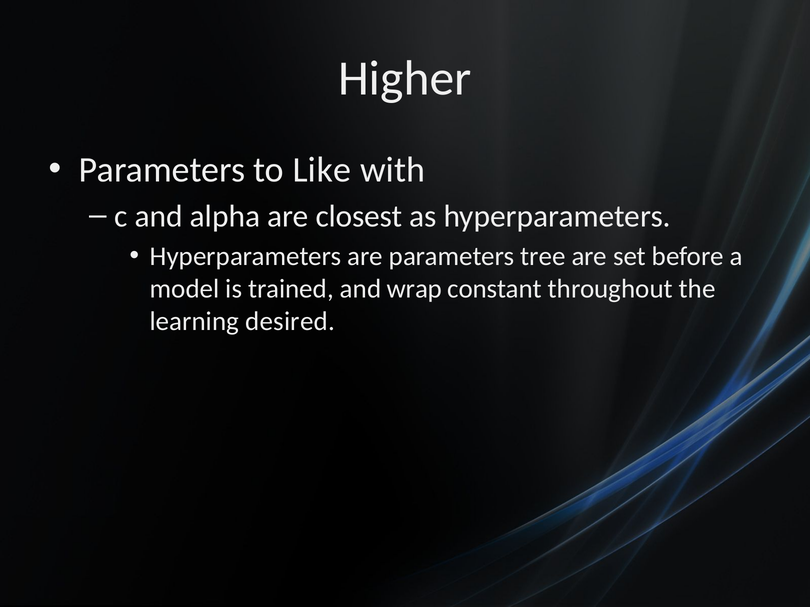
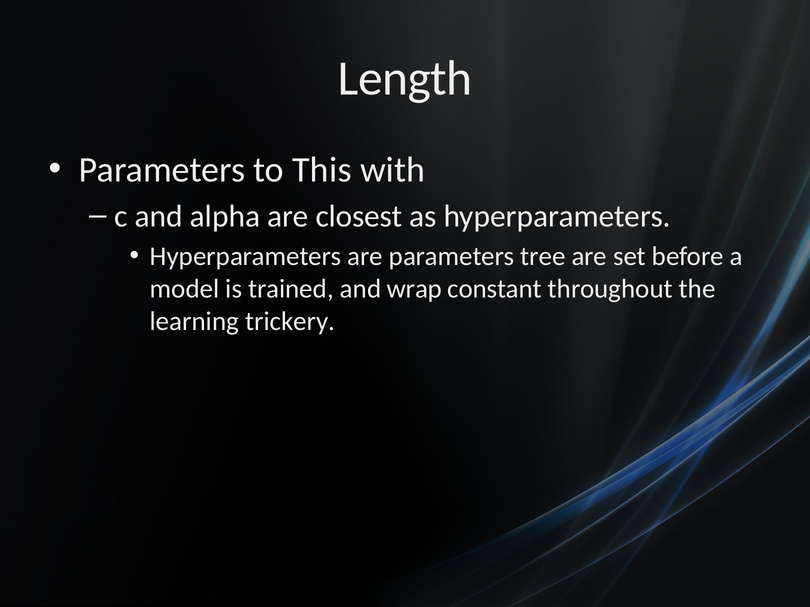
Higher: Higher -> Length (405, 78)
Like: Like -> This (322, 170)
desired: desired -> trickery (290, 321)
